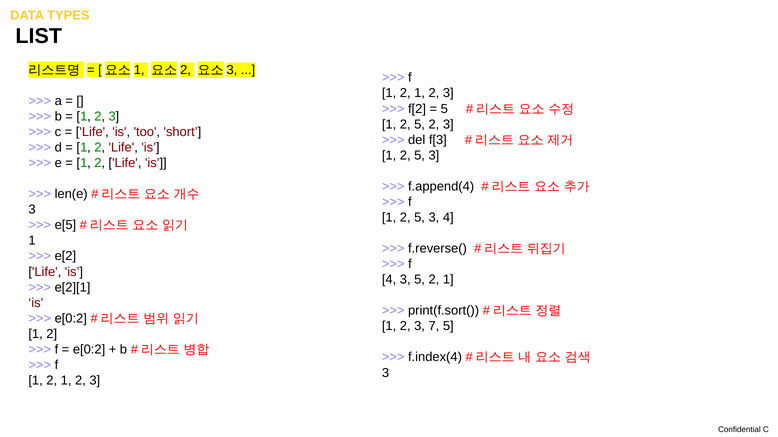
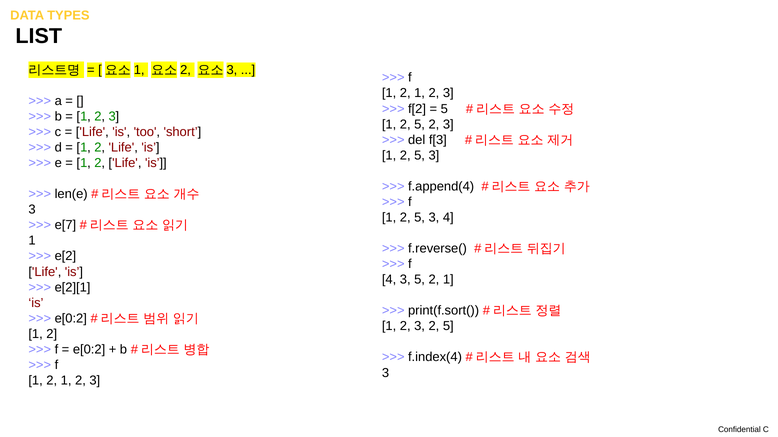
e[5: e[5 -> e[7 (65, 225)
3 7: 7 -> 2 (434, 327)
